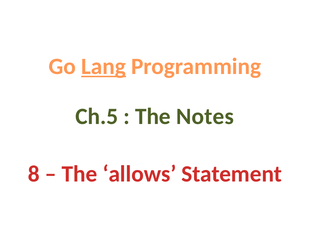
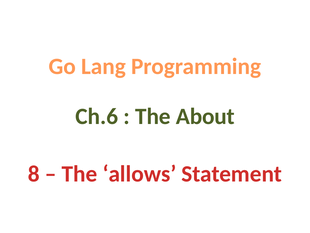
Lang underline: present -> none (104, 66)
Ch.5: Ch.5 -> Ch.6 (97, 116)
Notes: Notes -> About (205, 116)
